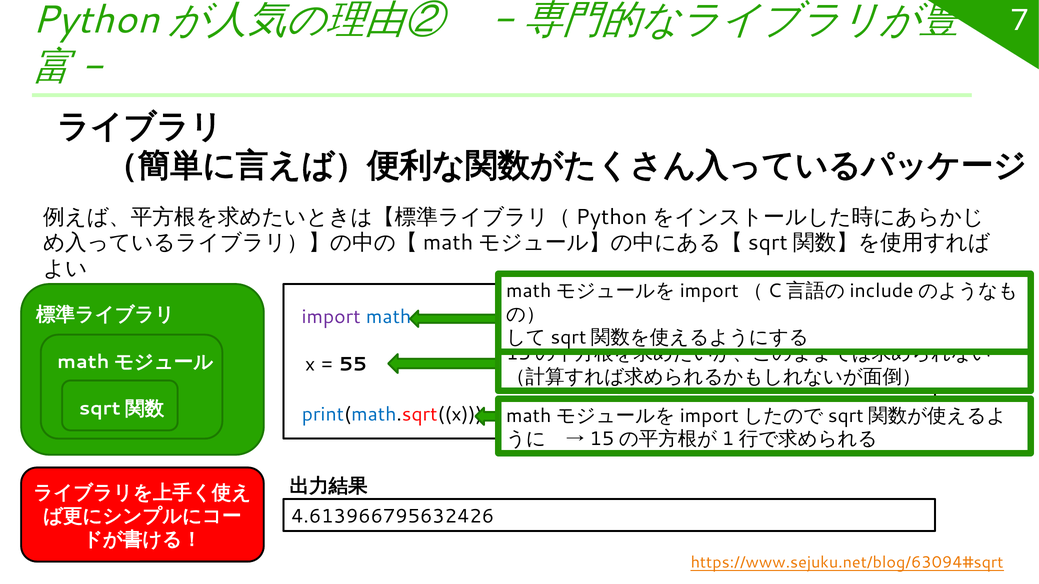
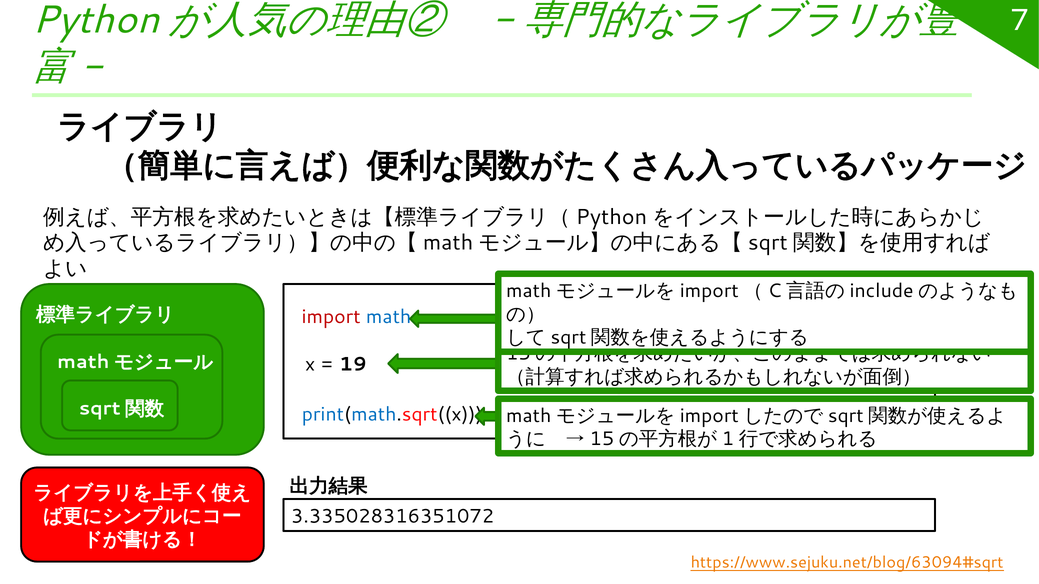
import colour: purple -> red (331, 317)
55: 55 -> 19 (353, 365)
4.613966795632426: 4.613966795632426 -> 3.335028316351072 (393, 517)
